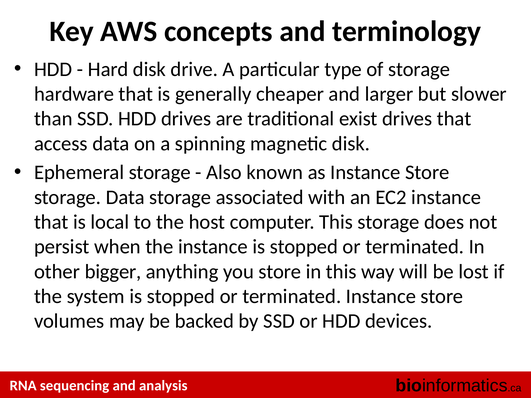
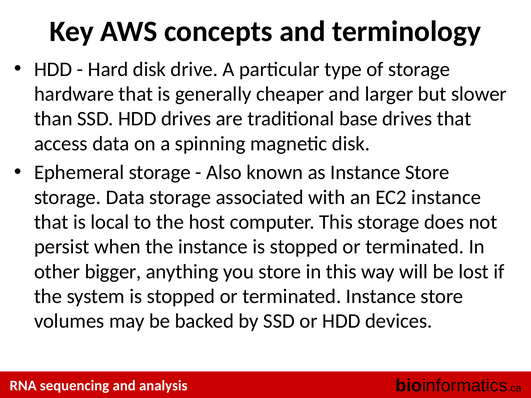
exist: exist -> base (358, 119)
